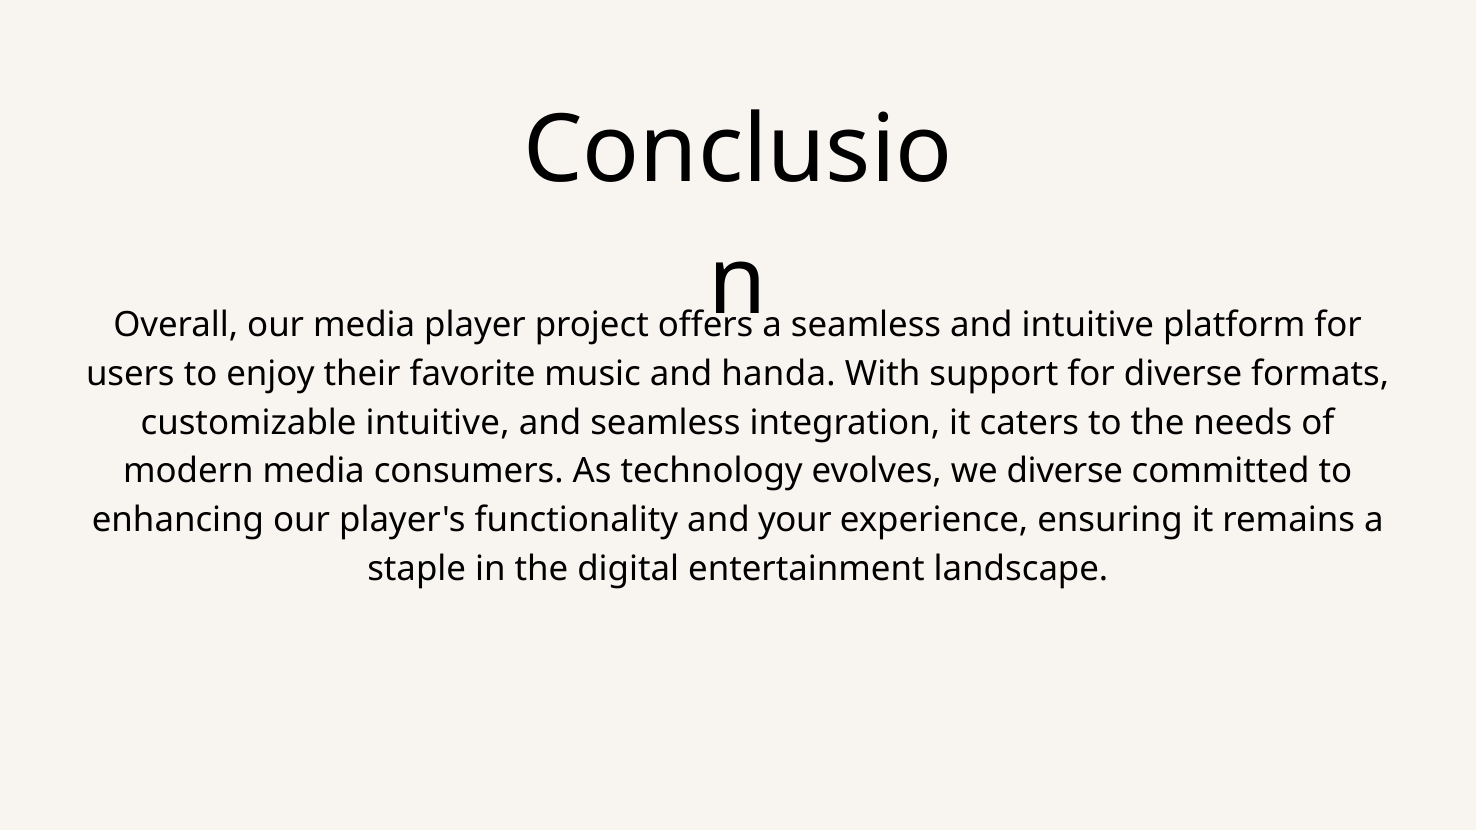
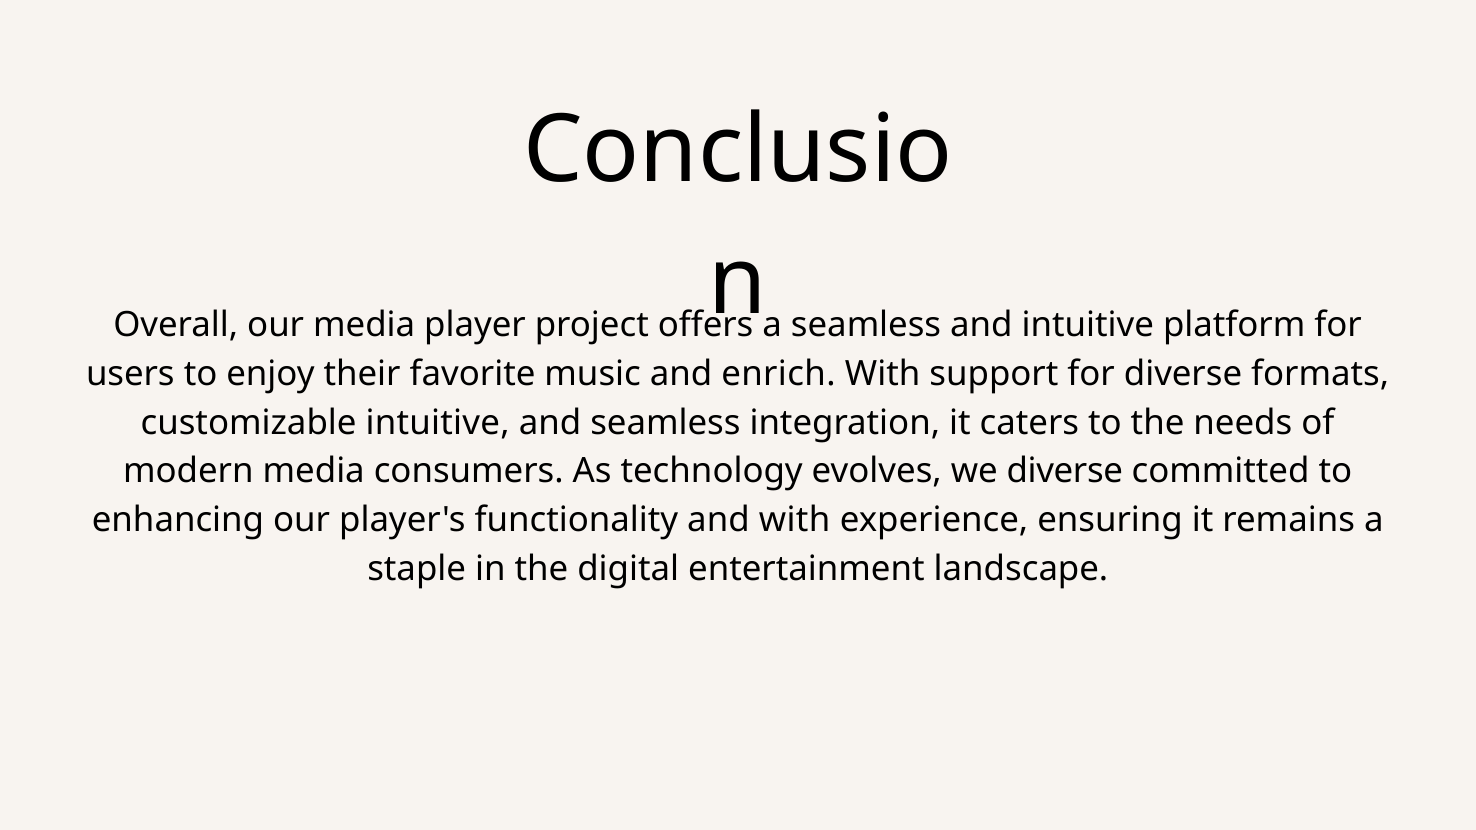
handa: handa -> enrich (778, 374)
and your: your -> with (795, 520)
